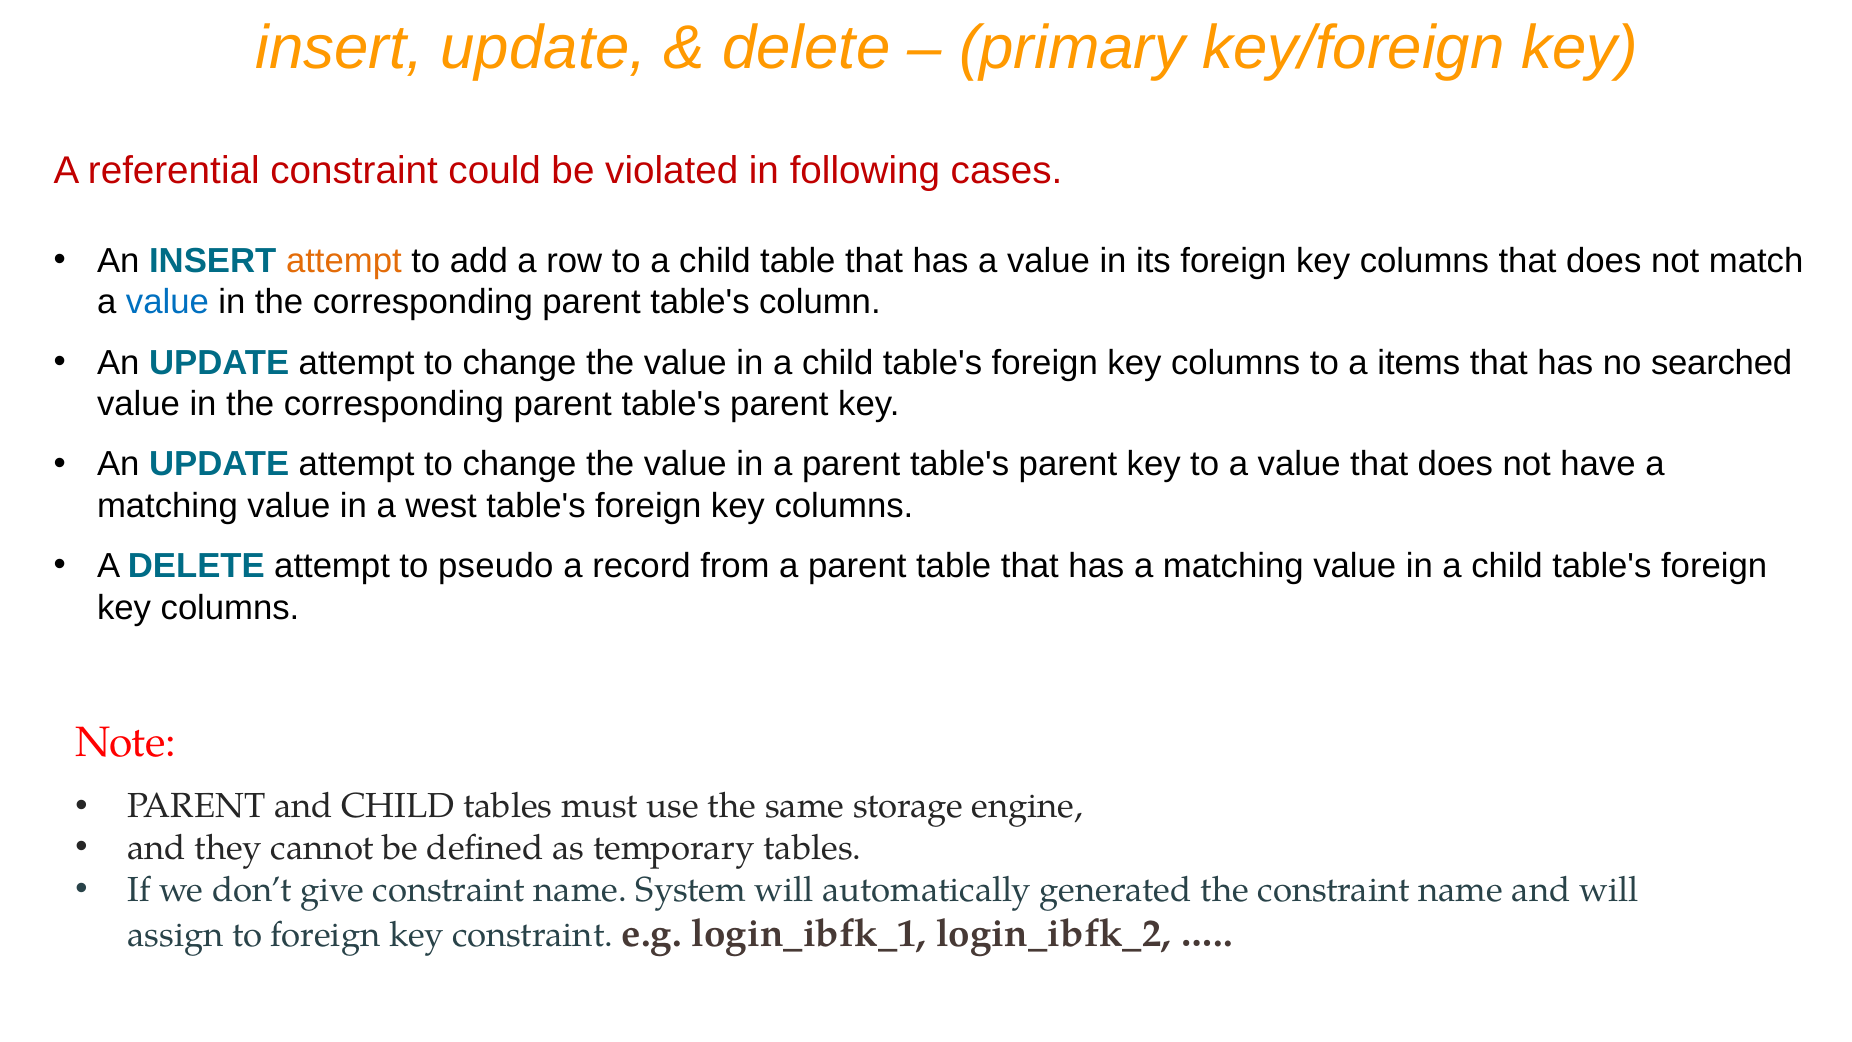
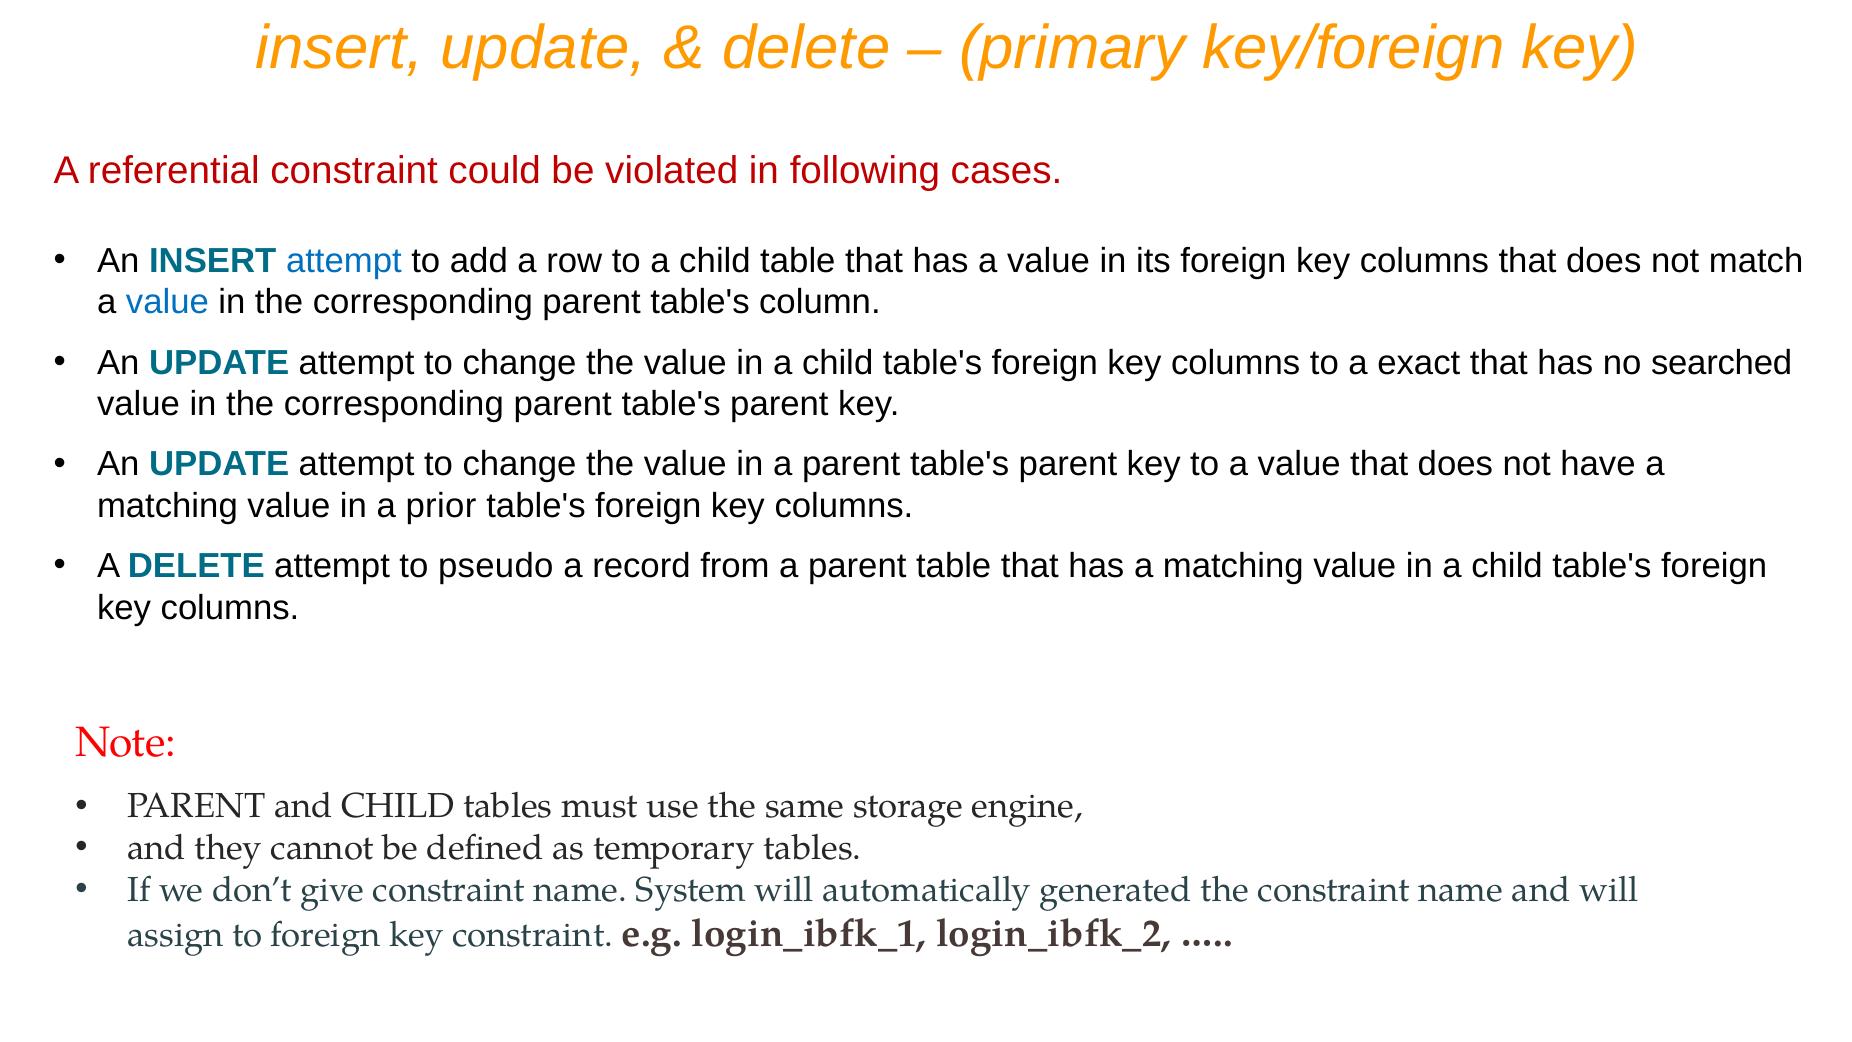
attempt colour: orange -> blue (344, 261)
items: items -> exact (1419, 363)
west: west -> prior (441, 506)
